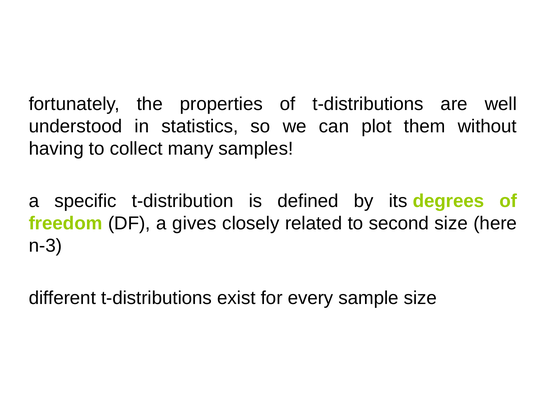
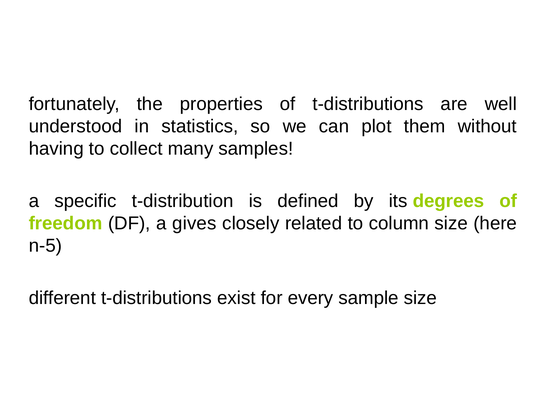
second: second -> column (399, 223)
n-3: n-3 -> n-5 (45, 246)
